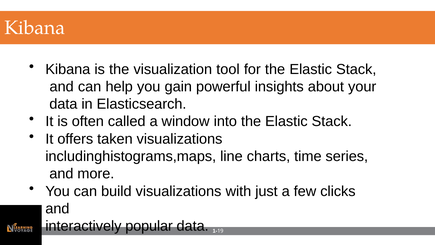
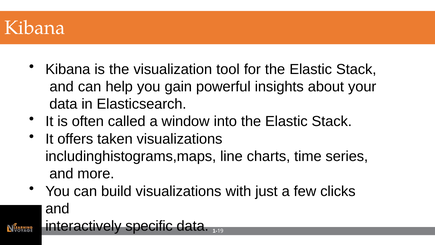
popular: popular -> specific (149, 226)
